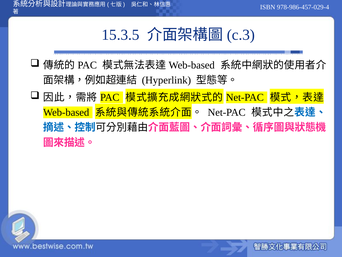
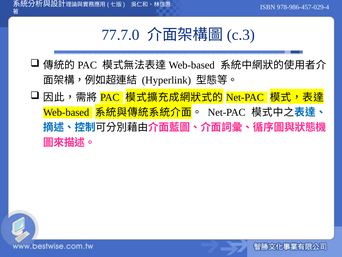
15.3.5: 15.3.5 -> 77.7.0 (121, 35)
